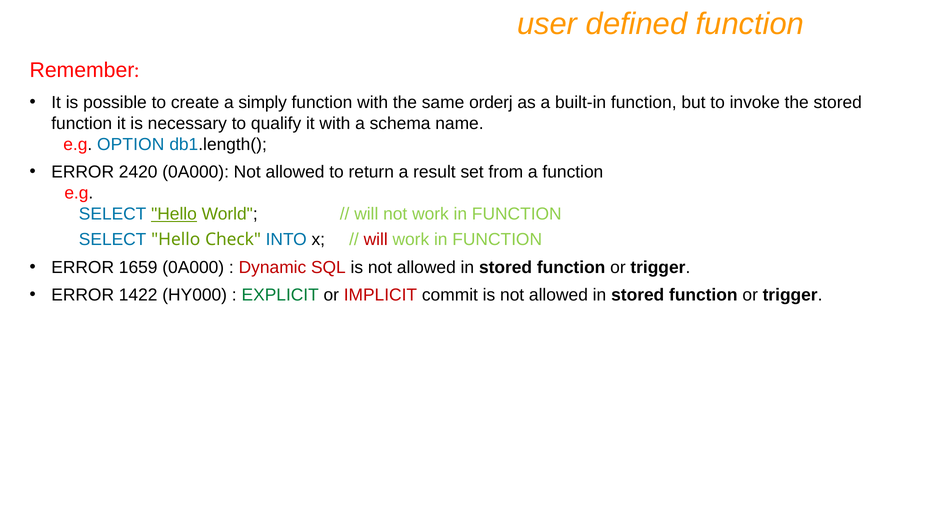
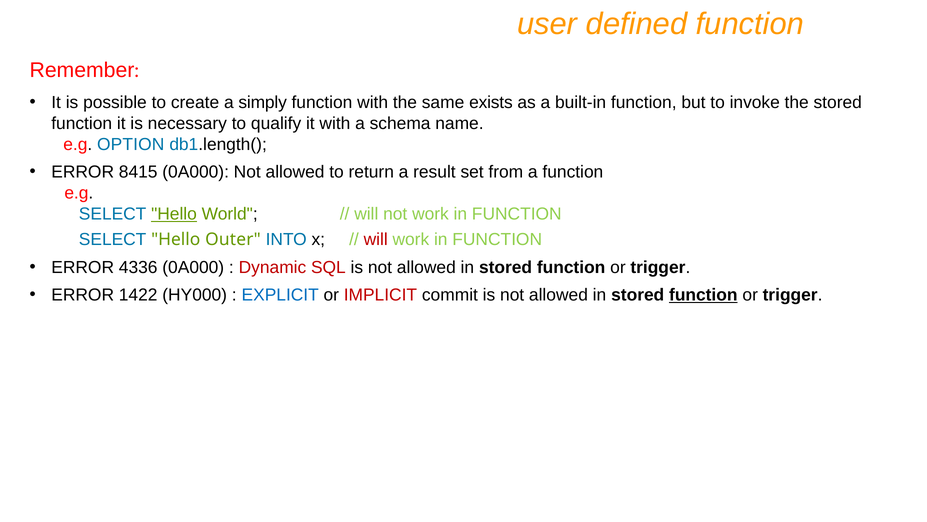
orderj: orderj -> exists (491, 102)
2420: 2420 -> 8415 (138, 172)
Check: Check -> Outer (233, 239)
1659: 1659 -> 4336 (138, 267)
EXPLICIT colour: green -> blue (280, 295)
function underline: none -> present (703, 295)
